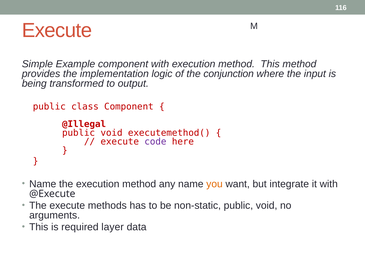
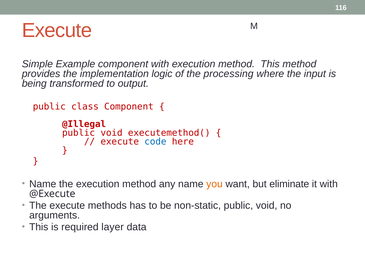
conjunction: conjunction -> processing (229, 74)
code colour: purple -> blue (155, 142)
integrate: integrate -> eliminate (289, 184)
